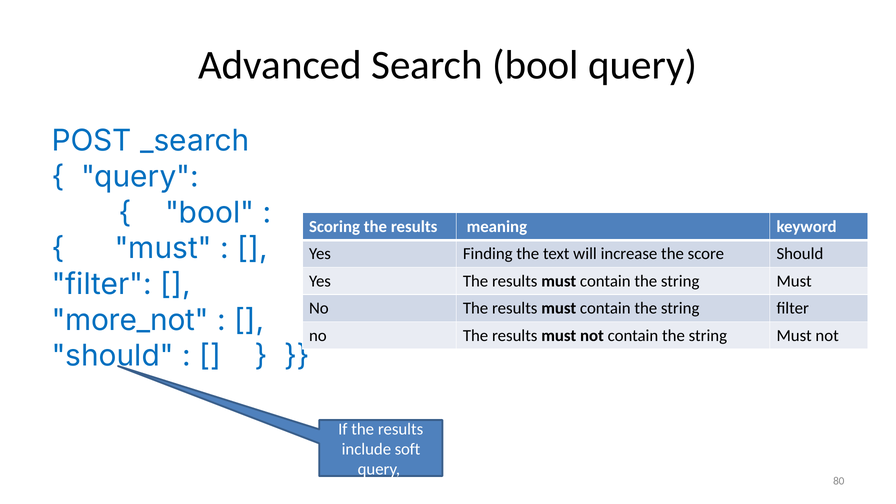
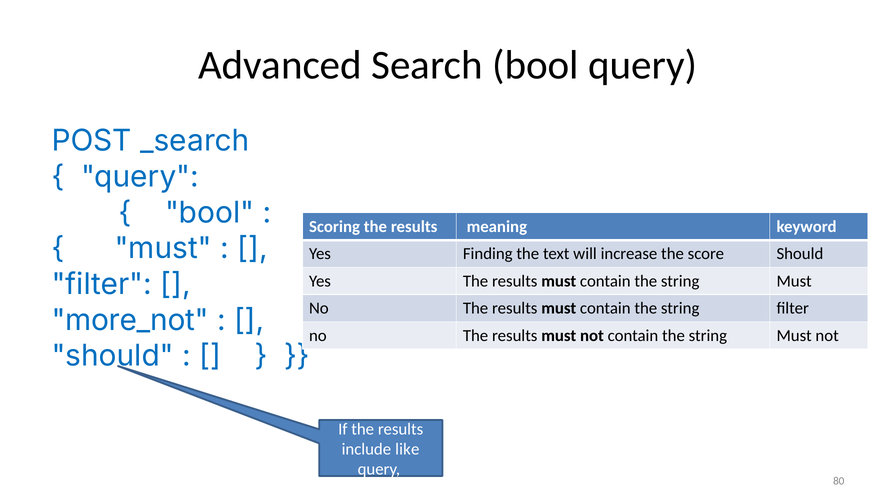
soft: soft -> like (407, 449)
